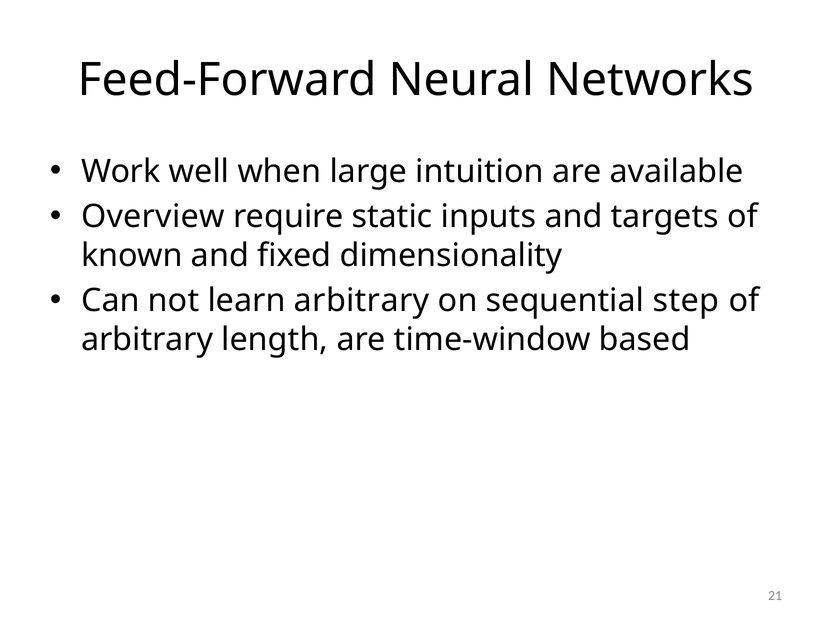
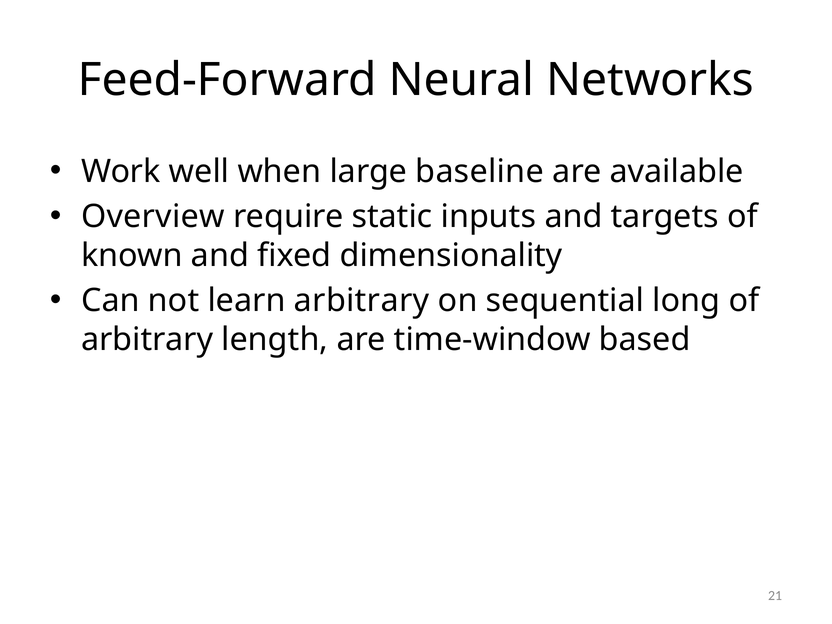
intuition: intuition -> baseline (480, 171)
step: step -> long (686, 301)
